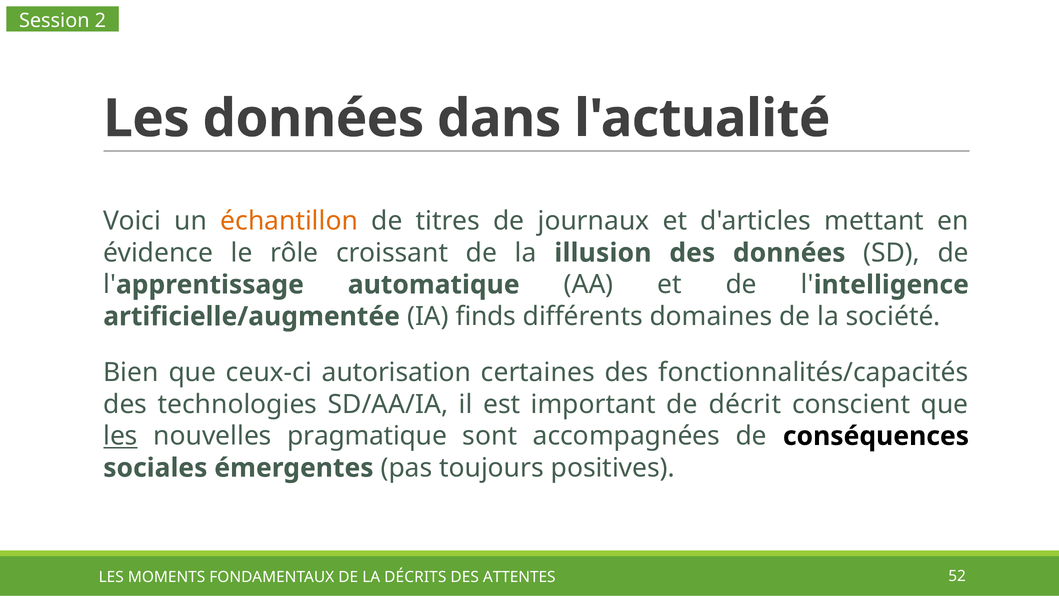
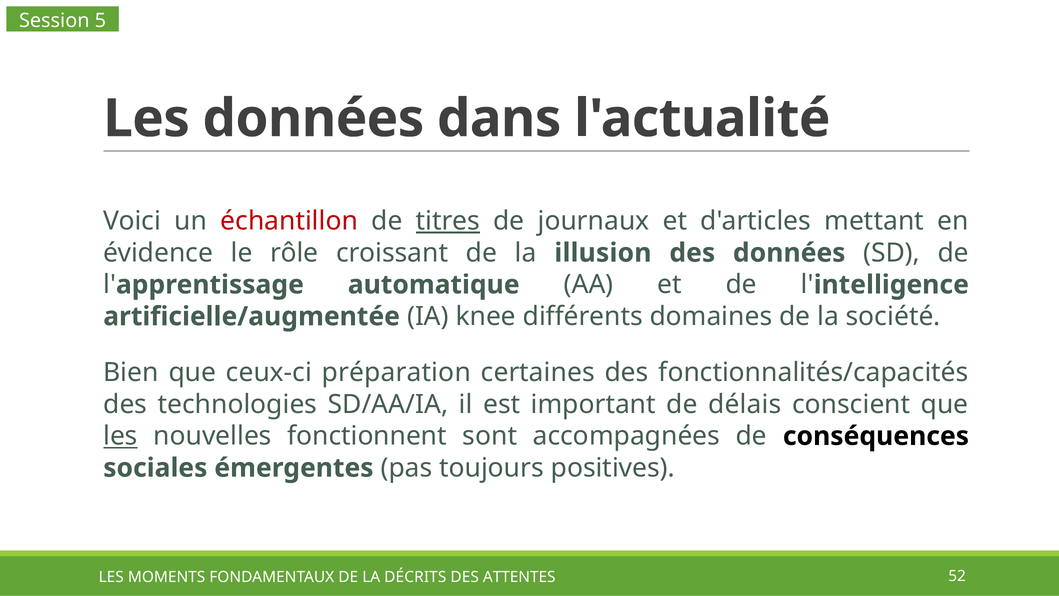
2: 2 -> 5 (100, 21)
échantillon colour: orange -> red (289, 221)
titres underline: none -> present (448, 221)
finds: finds -> knee (486, 316)
autorisation: autorisation -> préparation (396, 372)
décrit: décrit -> délais (745, 404)
pragmatique: pragmatique -> fonctionnent (367, 436)
